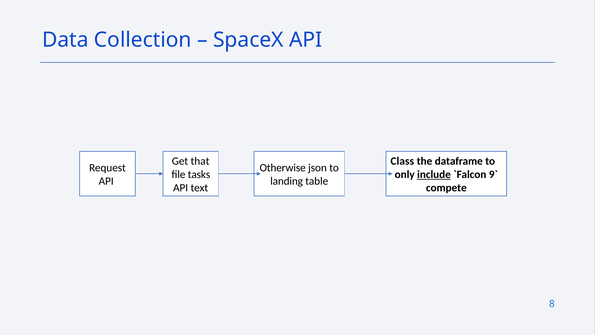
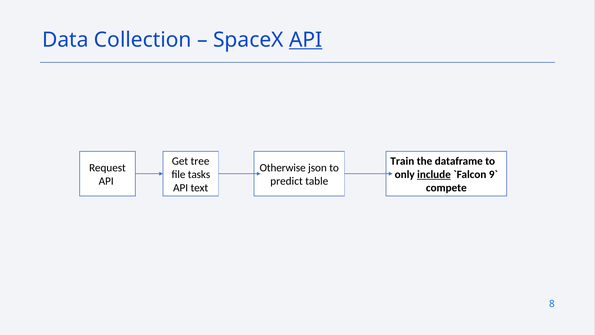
API underline: none -> present (306, 40)
that: that -> tree (200, 161)
Class: Class -> Train (402, 161)
landing: landing -> predict (287, 181)
